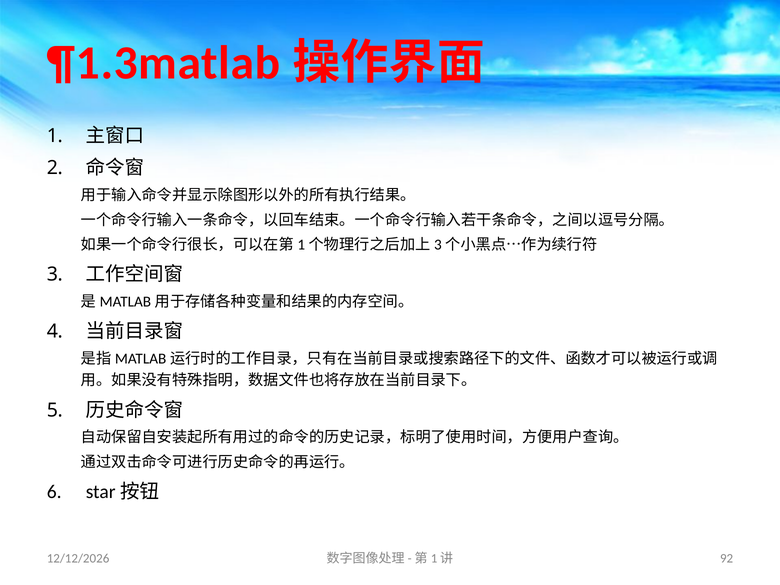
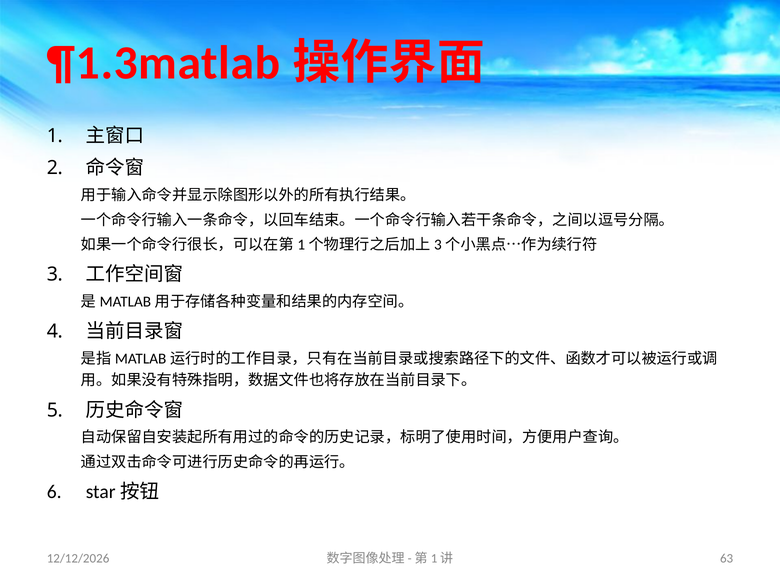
92: 92 -> 63 (727, 559)
